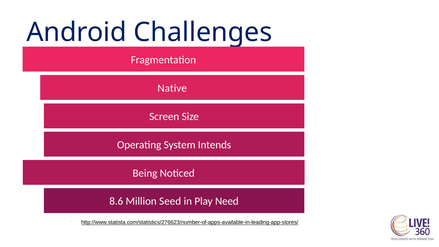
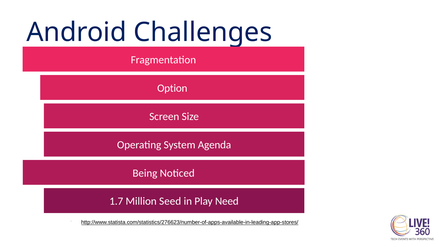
Native: Native -> Option (172, 88)
Intends: Intends -> Agenda (215, 145)
8.6: 8.6 -> 1.7 (116, 201)
